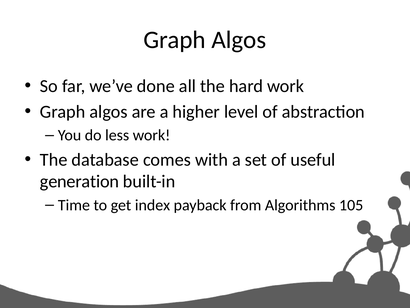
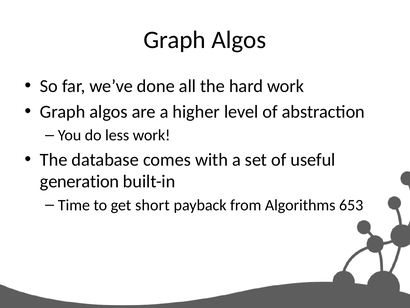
index: index -> short (152, 205)
105: 105 -> 653 (351, 205)
